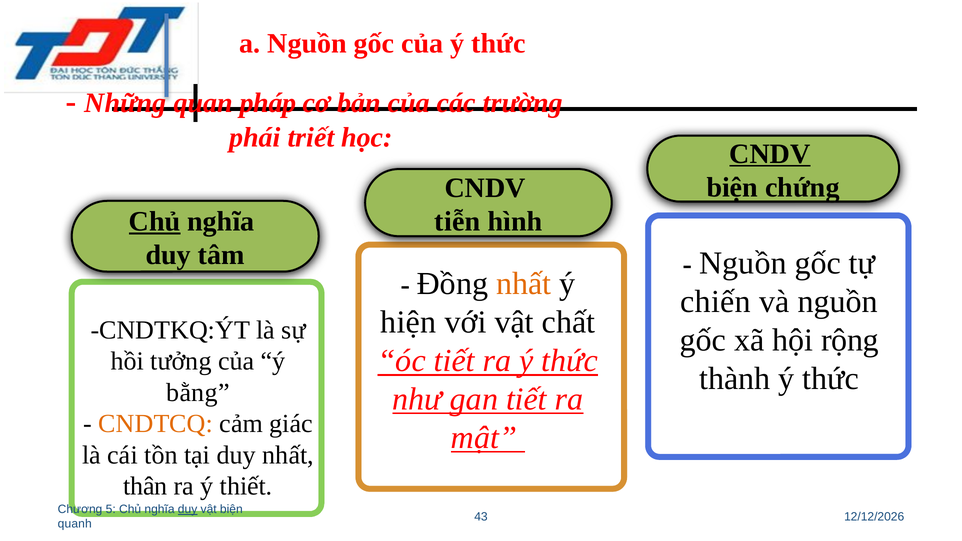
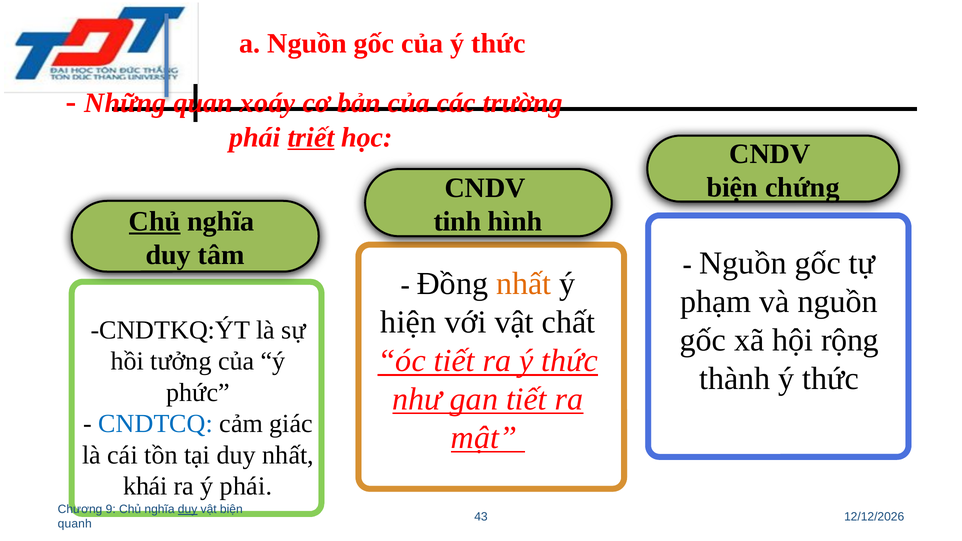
pháp: pháp -> xoáy (268, 103)
triết underline: none -> present (311, 137)
CNDV underline: present -> none (770, 154)
tiễn: tiễn -> tinh (458, 221)
chiến: chiến -> phạm (716, 302)
bằng: bằng -> phức (198, 393)
CNDTCQ colour: orange -> blue (156, 424)
thân: thân -> khái (145, 487)
ý thiết: thiết -> phái (246, 487)
5: 5 -> 9 (111, 510)
